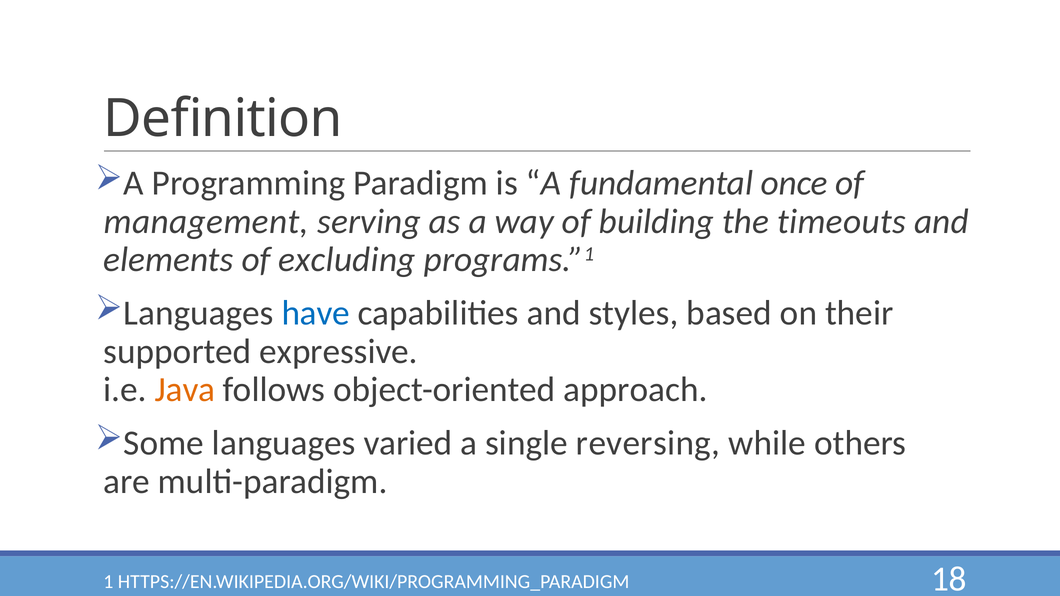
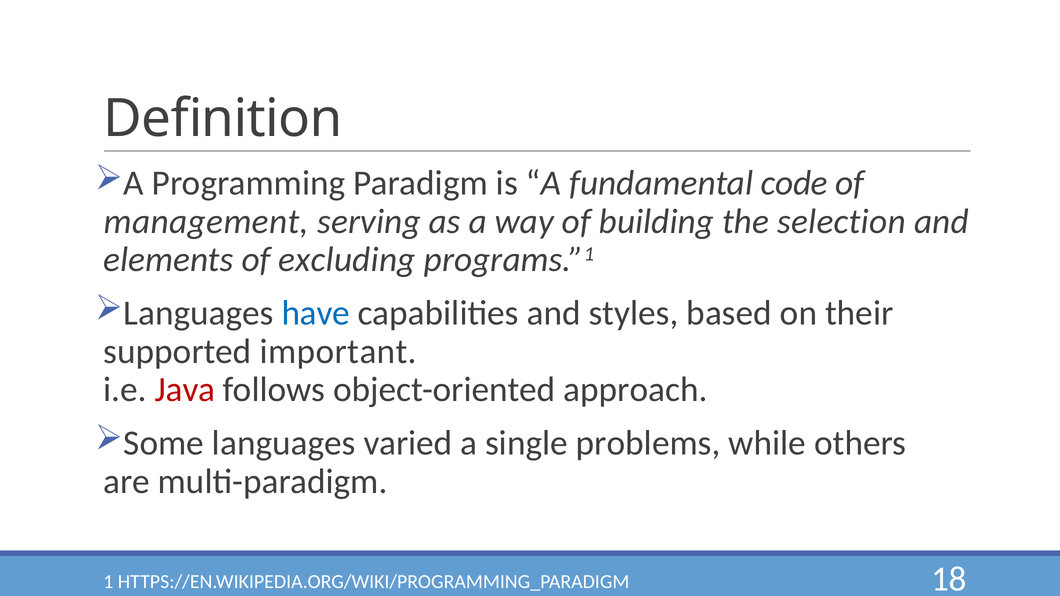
once: once -> code (794, 183)
timeouts: timeouts -> selection (841, 222)
expressive: expressive -> important (338, 352)
Java colour: orange -> red (185, 390)
reversing: reversing -> problems (648, 443)
